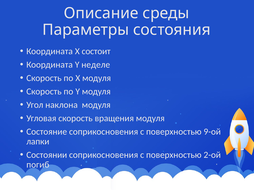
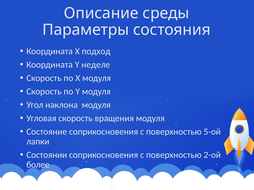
состоит: состоит -> подход (96, 51)
9-ой: 9-ой -> 5-ой (212, 132)
погиб: погиб -> более (38, 165)
